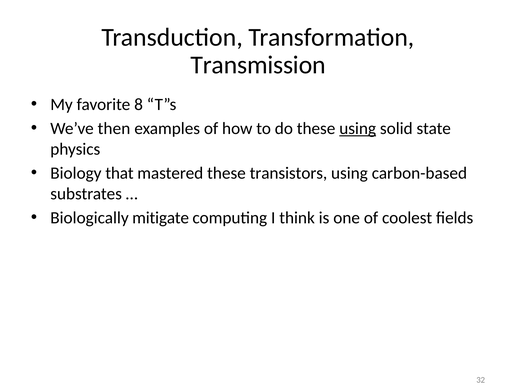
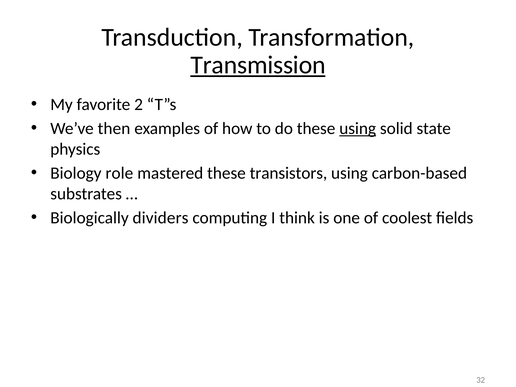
Transmission underline: none -> present (258, 65)
8: 8 -> 2 (139, 104)
that: that -> role (119, 173)
mitigate: mitigate -> dividers (160, 218)
